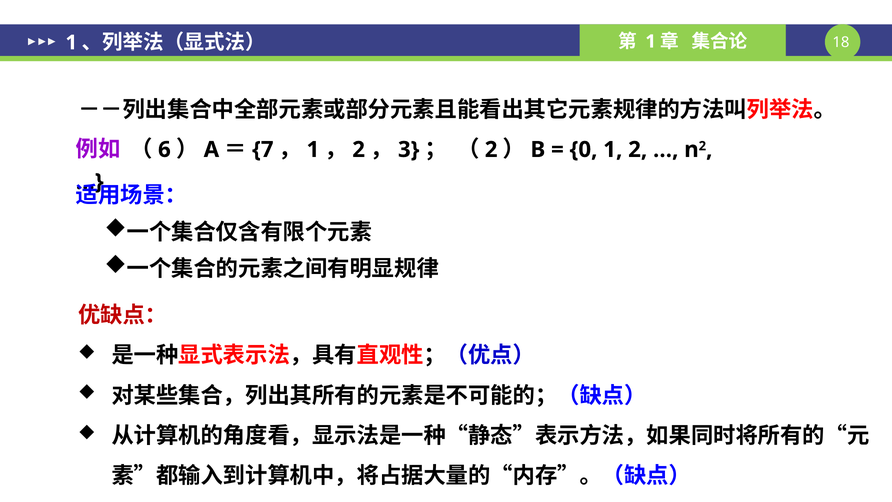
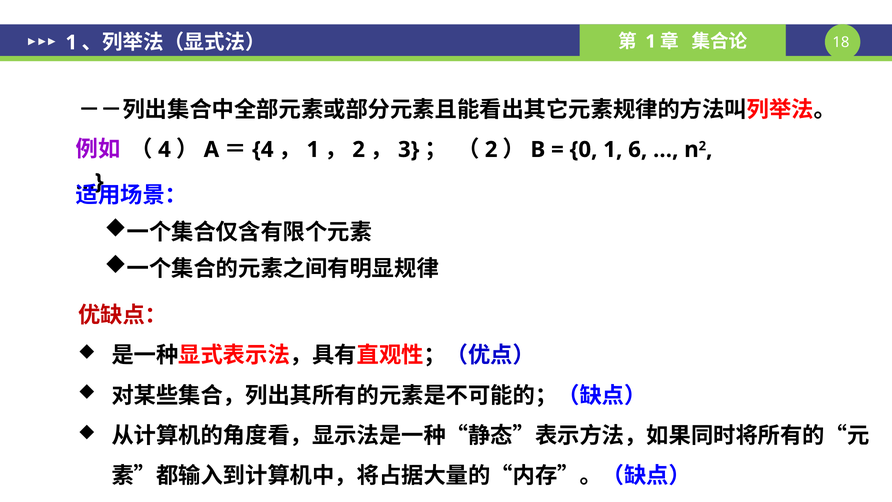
6: 6 -> 4 (164, 149)
7: 7 -> 4 (263, 149)
1 2: 2 -> 6 (638, 149)
